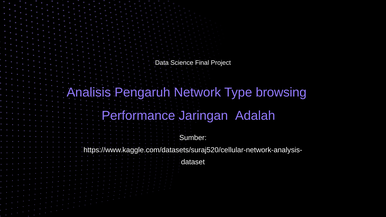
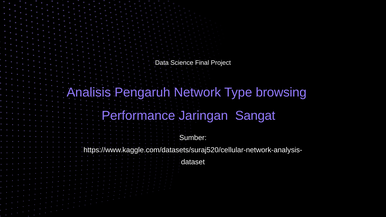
Adalah: Adalah -> Sangat (255, 116)
